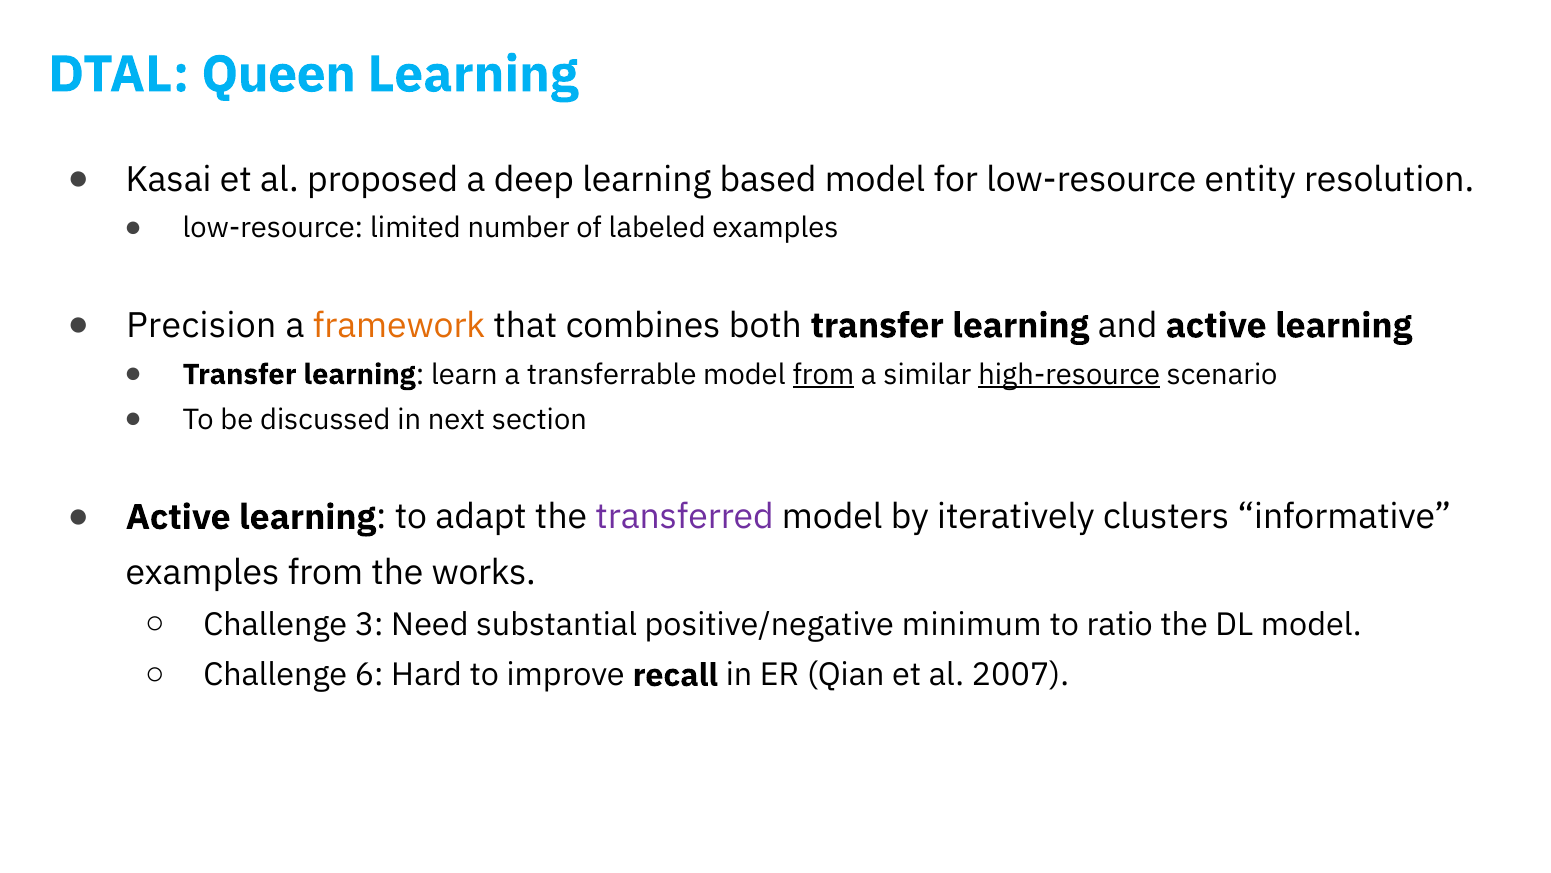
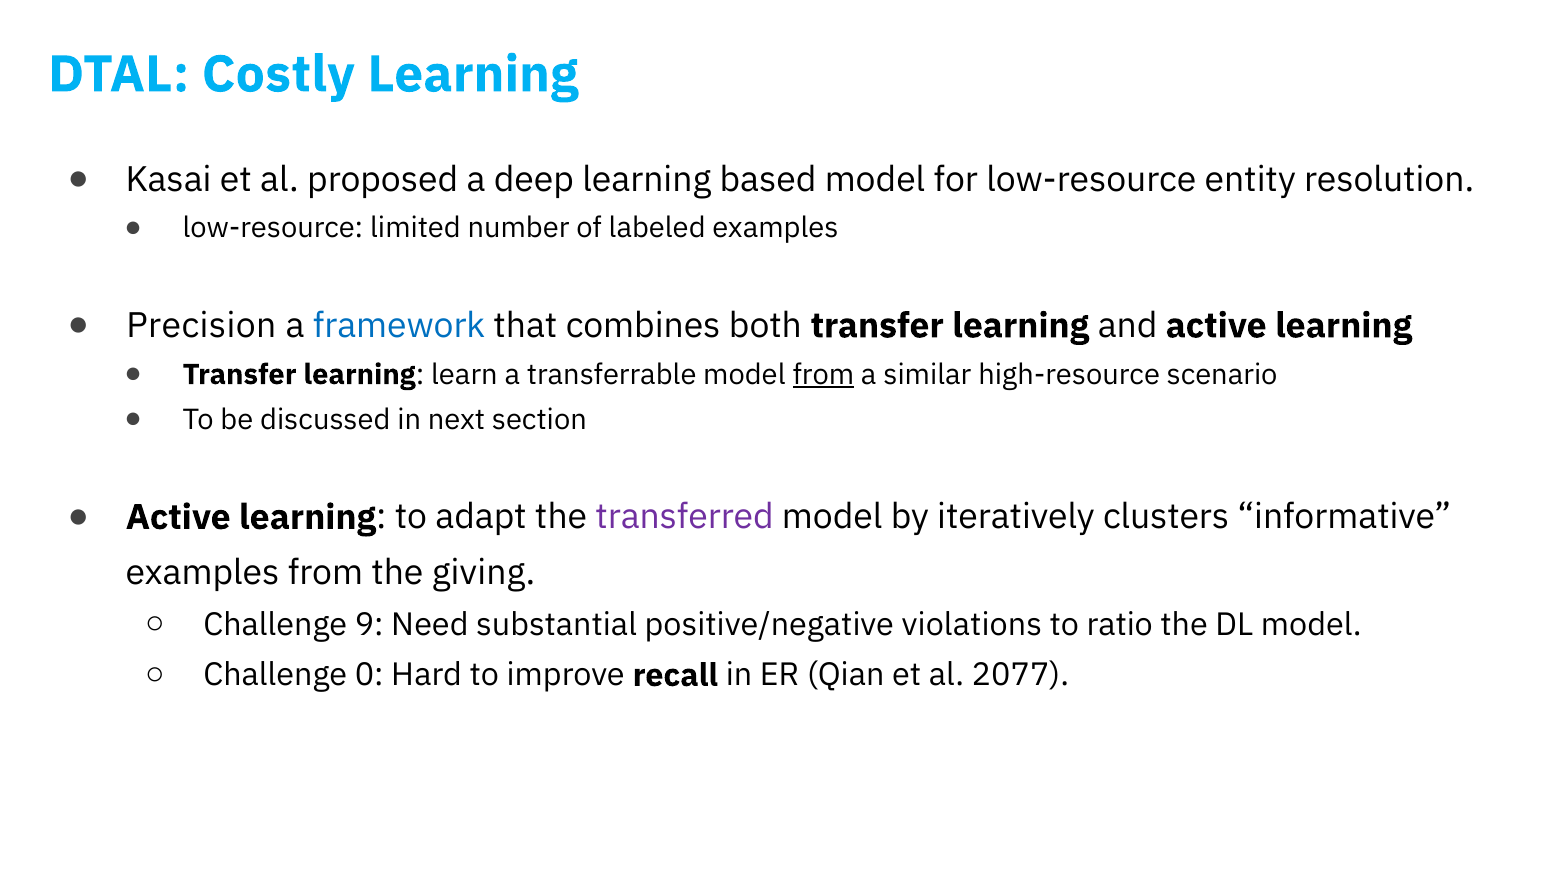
Queen: Queen -> Costly (278, 74)
framework colour: orange -> blue (399, 325)
high-resource underline: present -> none (1069, 374)
works: works -> giving (484, 572)
3: 3 -> 9 (369, 624)
minimum: minimum -> violations (972, 624)
6: 6 -> 0 (369, 675)
2007: 2007 -> 2077 (1020, 675)
